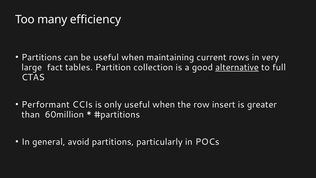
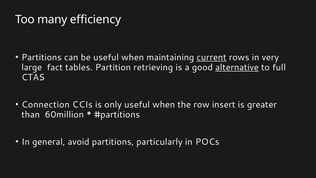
current underline: none -> present (212, 57)
collection: collection -> retrieving (153, 67)
Performant: Performant -> Connection (46, 105)
